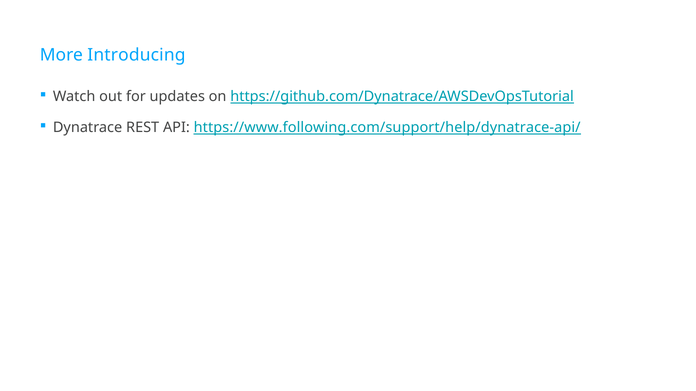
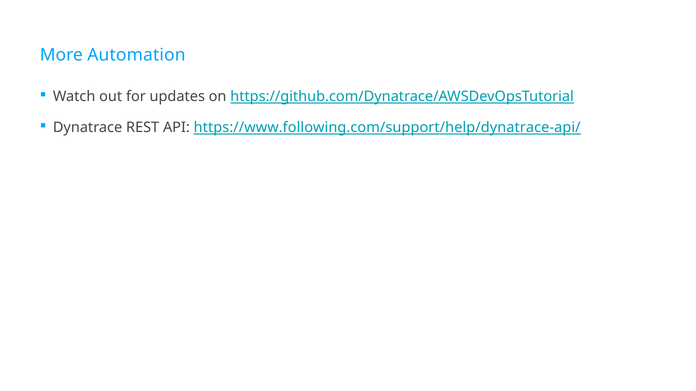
Introducing: Introducing -> Automation (136, 55)
